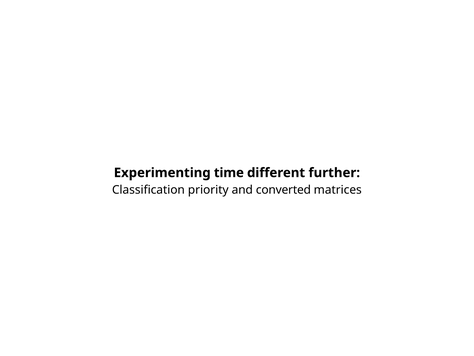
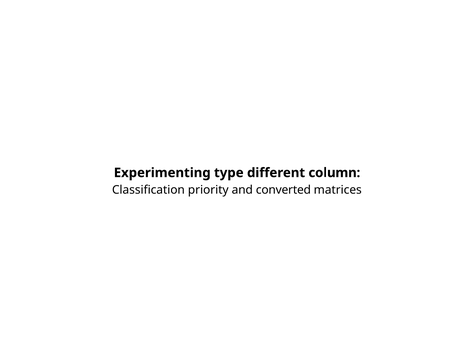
time: time -> type (229, 173)
further: further -> column (334, 173)
